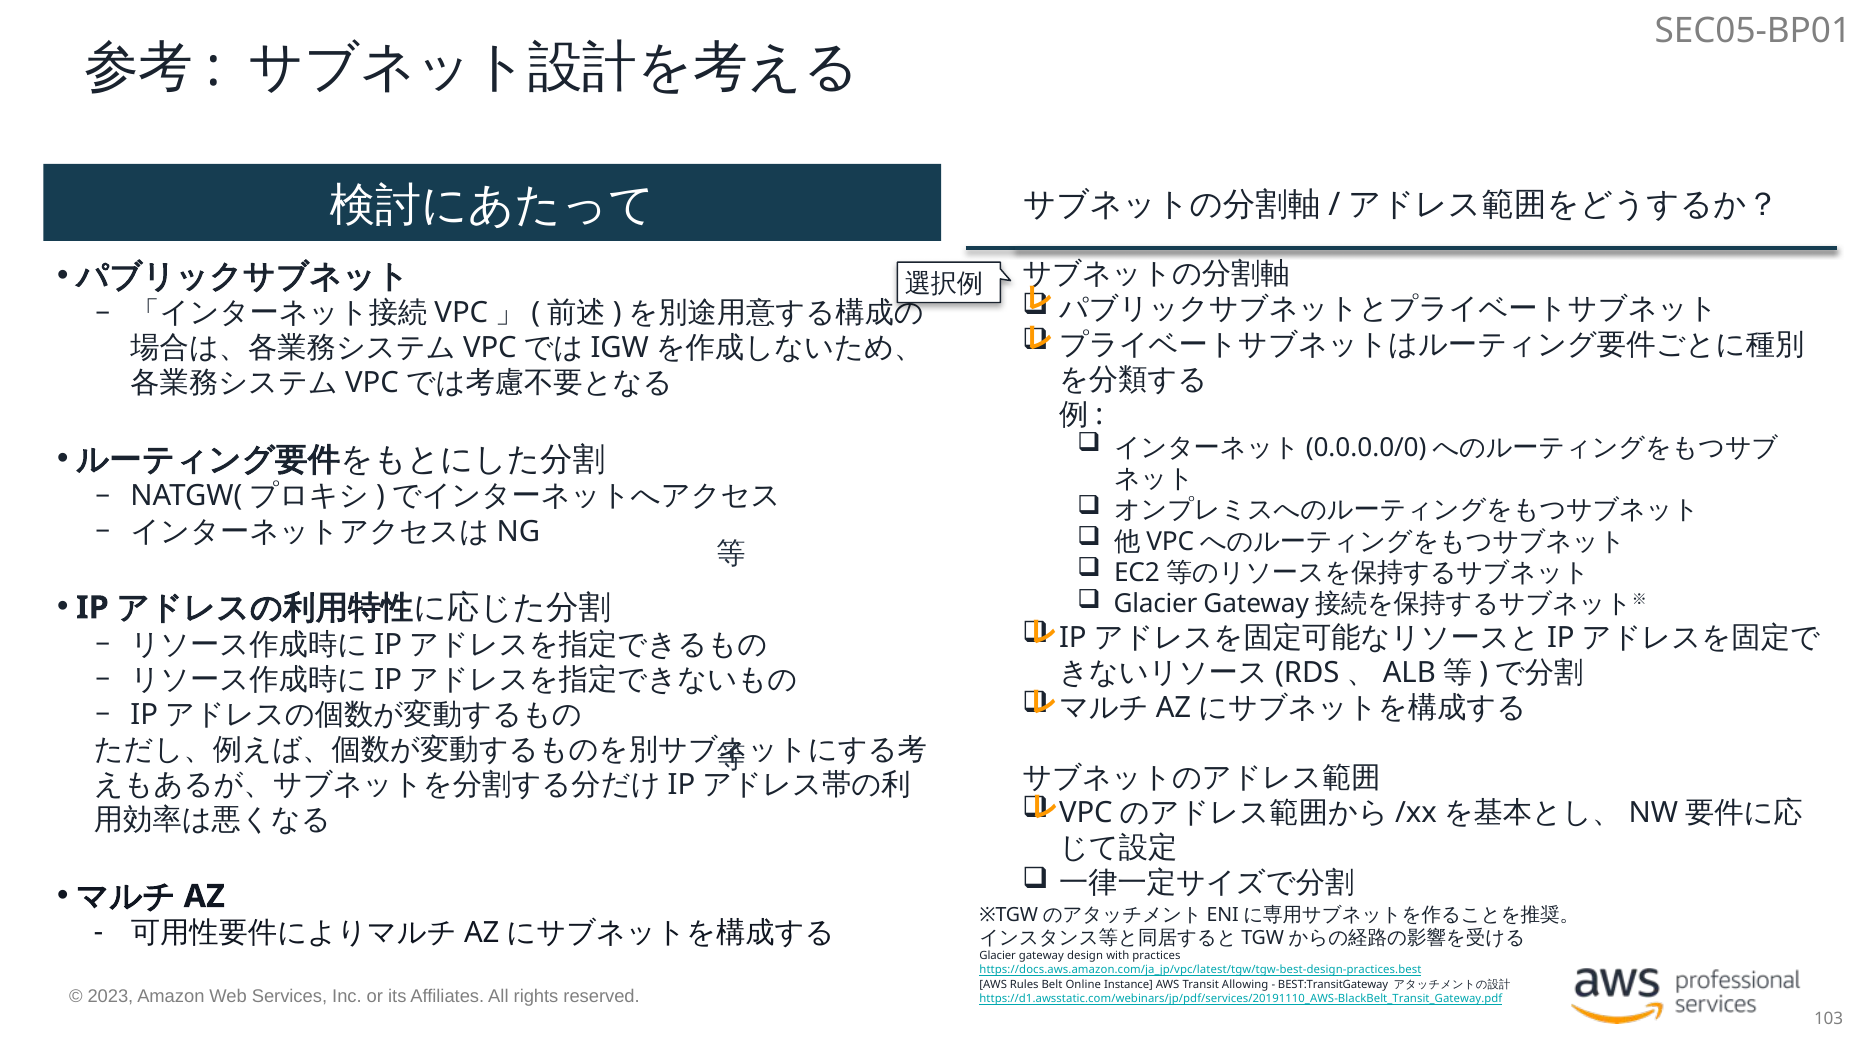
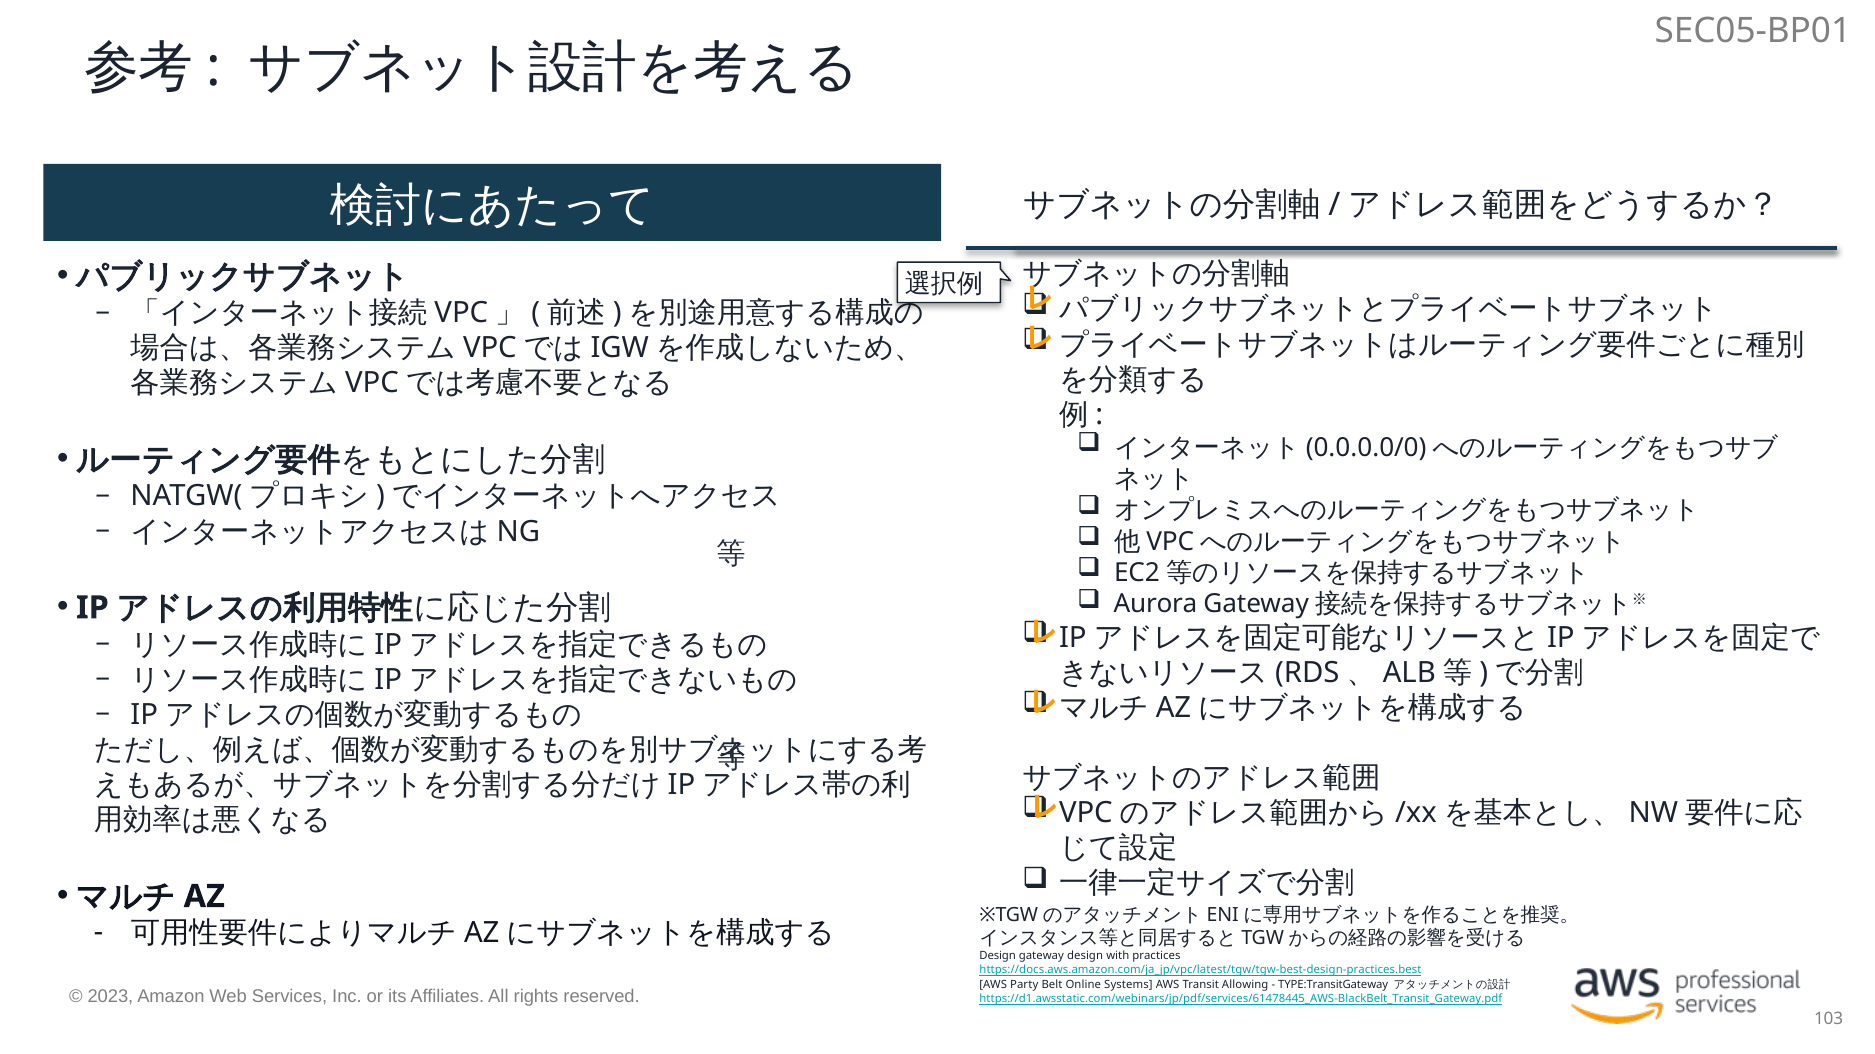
Glacier: Glacier -> Aurora (1155, 604)
Glacier: Glacier -> Design (998, 957)
Rules: Rules -> Party (1024, 986)
Instance: Instance -> Systems (1128, 986)
BEST:TransitGateway: BEST:TransitGateway -> TYPE:TransitGateway (1333, 986)
https://d1.awsstatic.com/webinars/jp/pdf/services/20191110_AWS-BlackBelt_Transit_Gateway.pdf: https://d1.awsstatic.com/webinars/jp/pdf/services/20191110_AWS-BlackBelt_Transit_Gateway.pdf -> https://d1.awsstatic.com/webinars/jp/pdf/services/61478445_AWS-BlackBelt_Transit_Gateway.pdf (1241, 1000)
